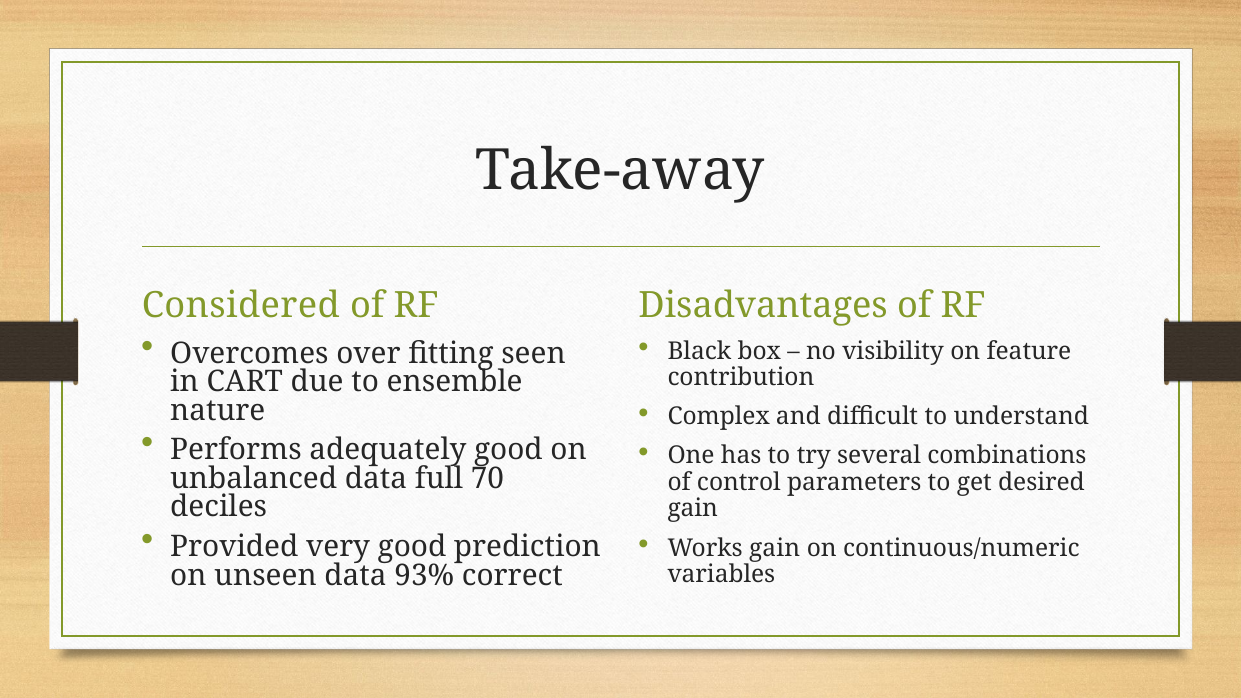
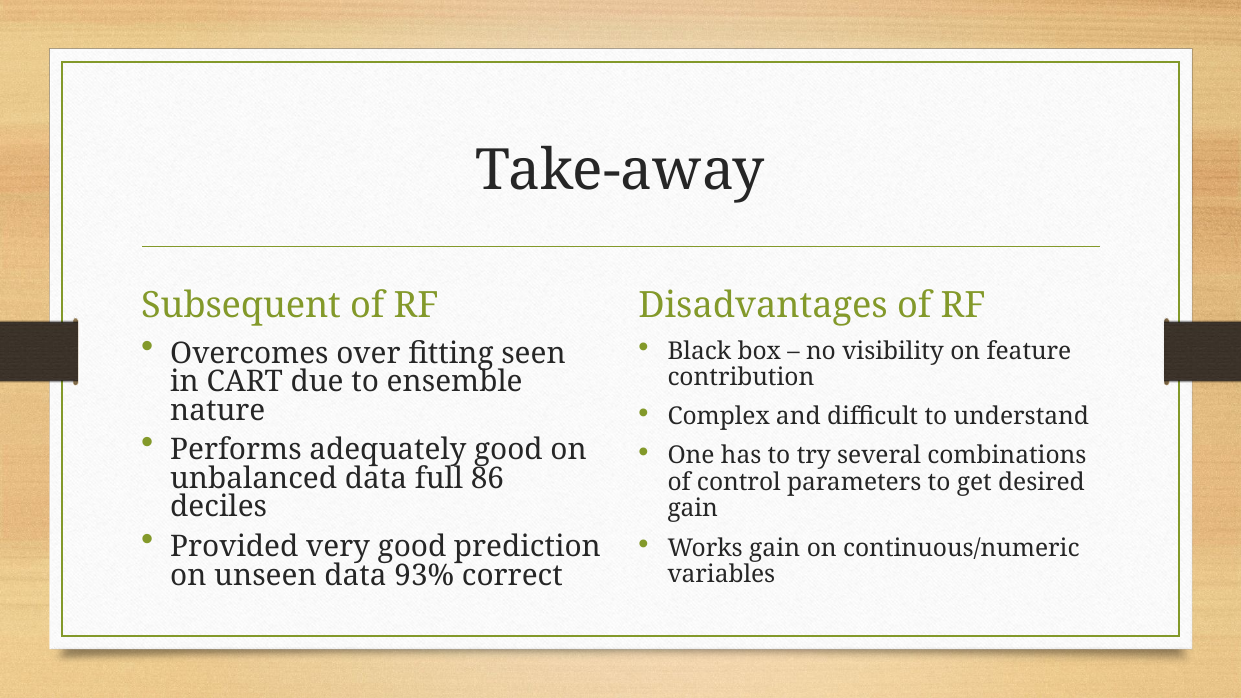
Considered: Considered -> Subsequent (241, 305)
70: 70 -> 86 (487, 479)
